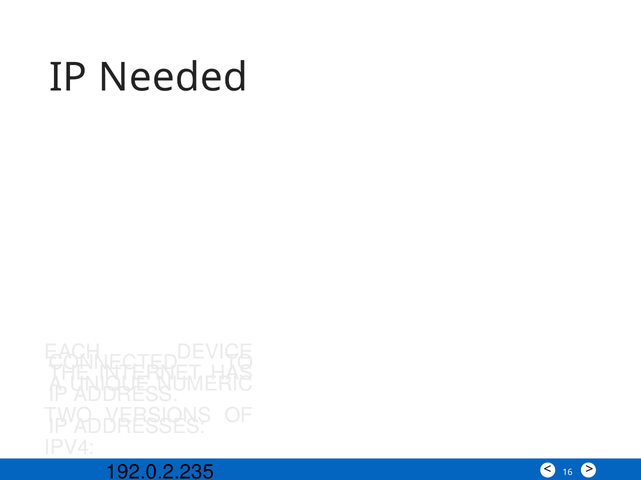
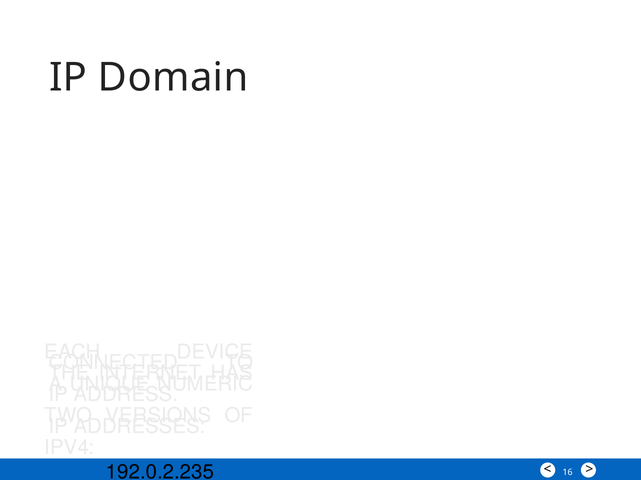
Needed: Needed -> Domain (173, 78)
